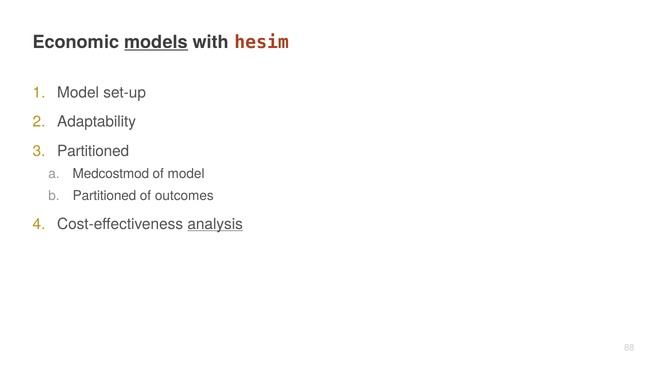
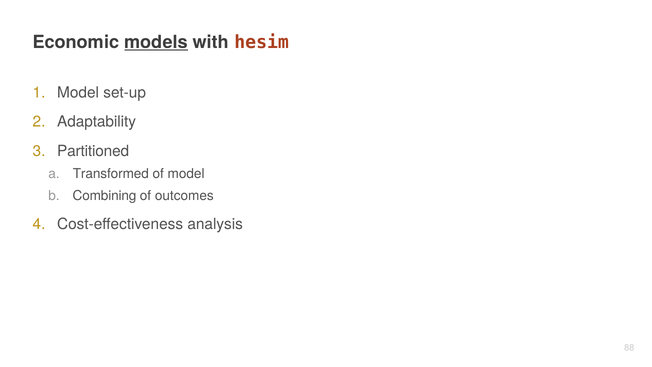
Medcostmod: Medcostmod -> Transformed (111, 174)
Partitioned: Partitioned -> Combining (104, 196)
analysis underline: present -> none (215, 224)
